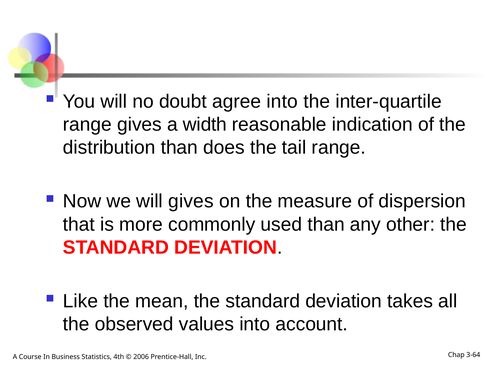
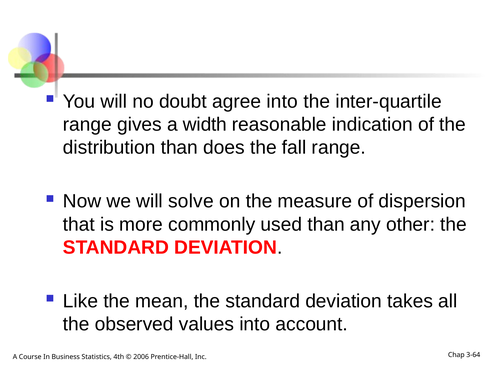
tail: tail -> fall (294, 147)
will gives: gives -> solve (191, 201)
